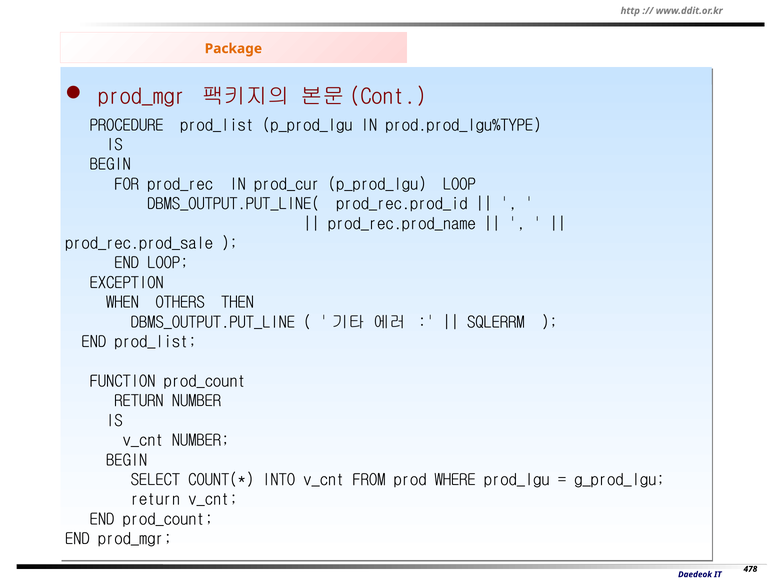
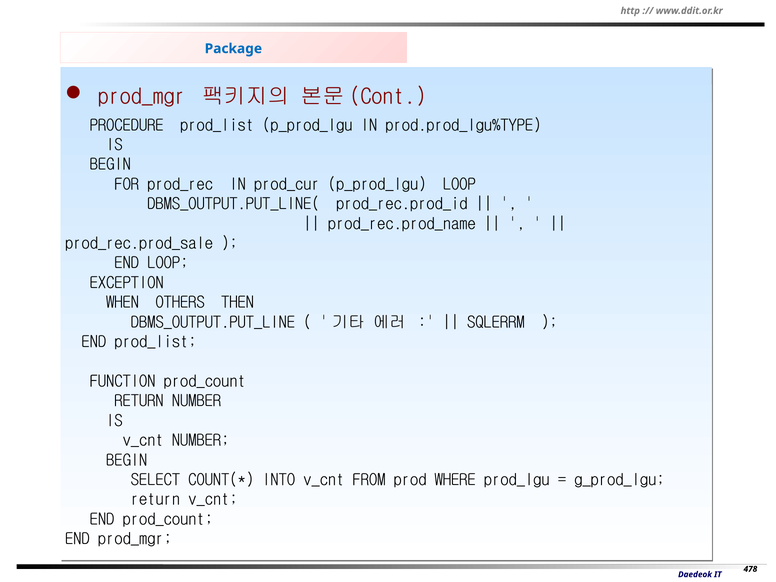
Package colour: orange -> blue (233, 49)
